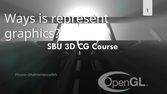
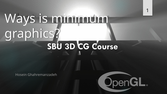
represent: represent -> minimum (80, 19)
